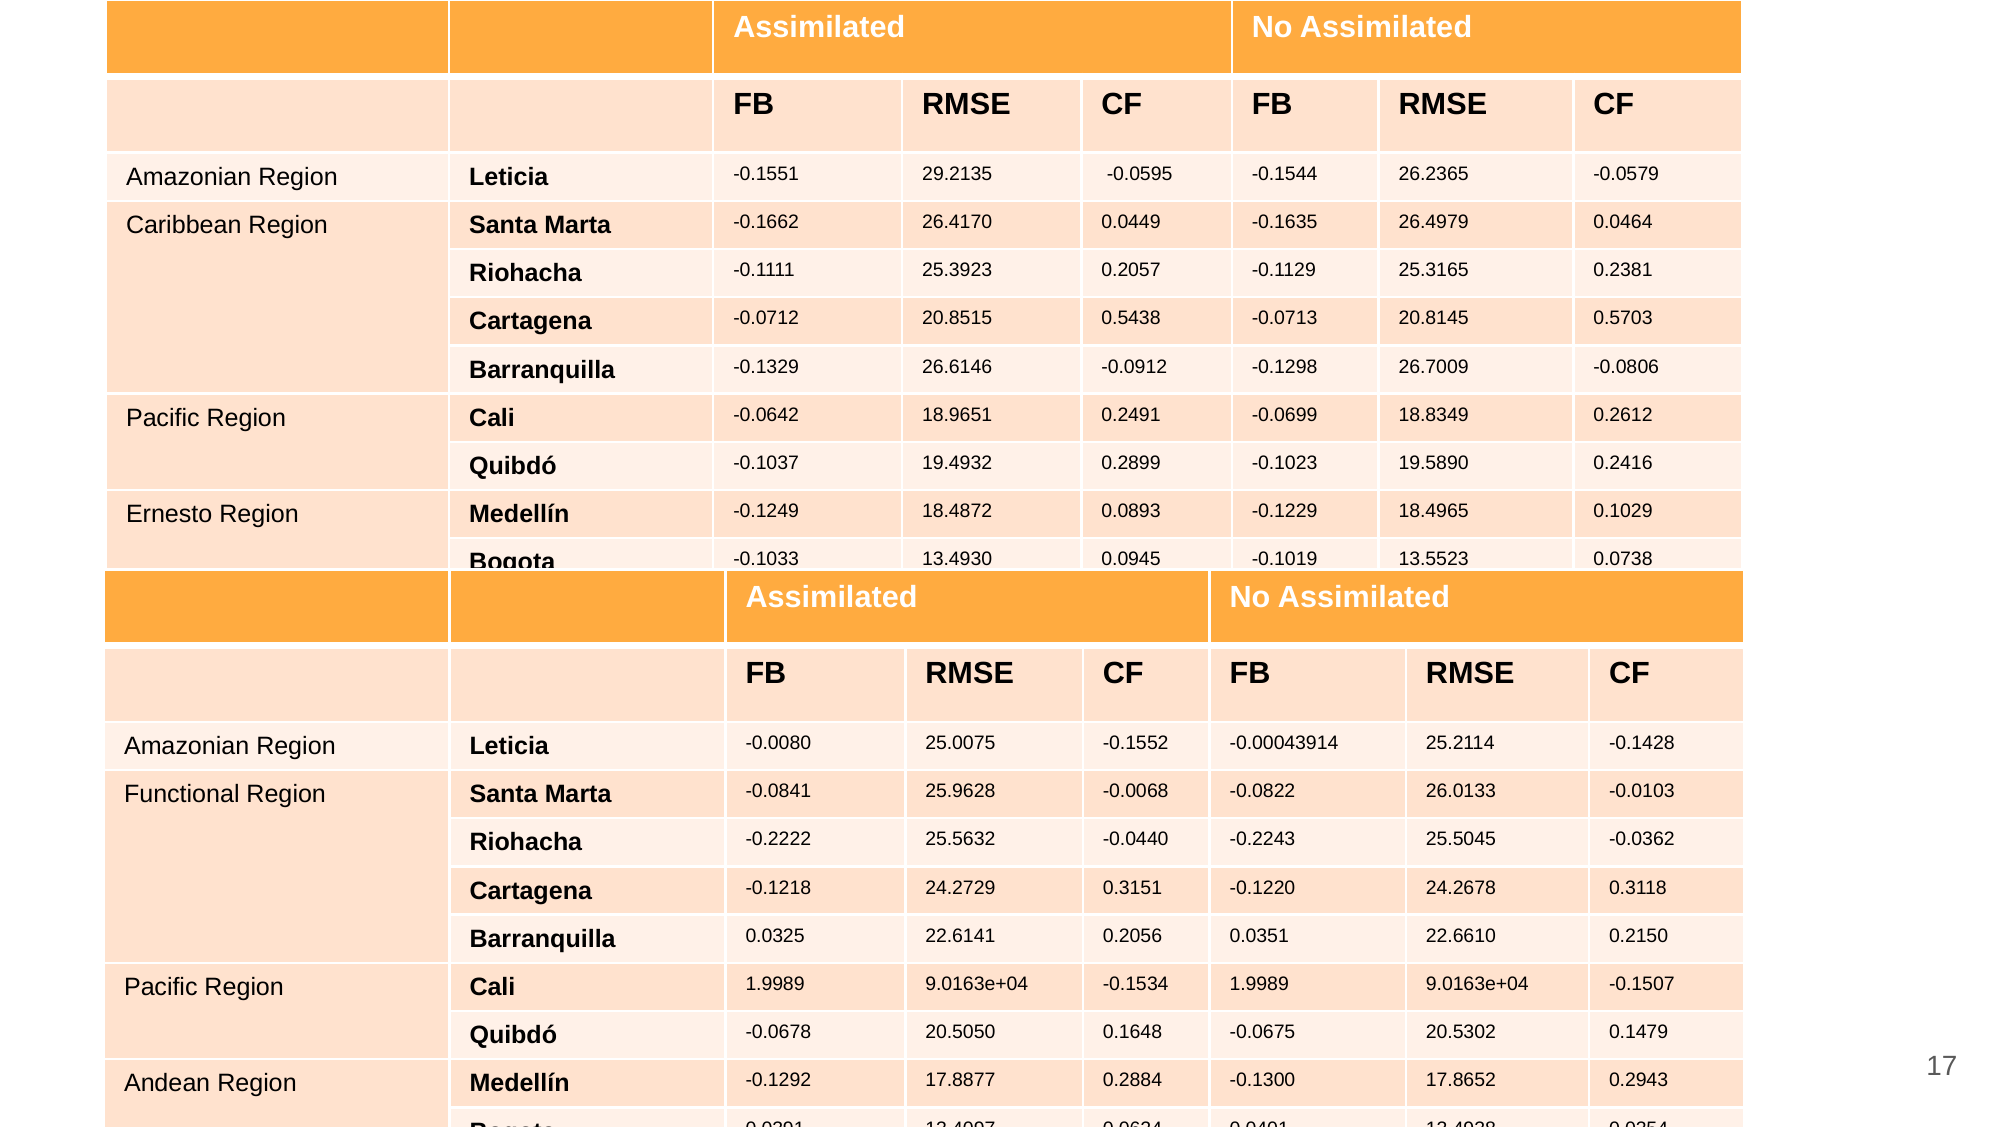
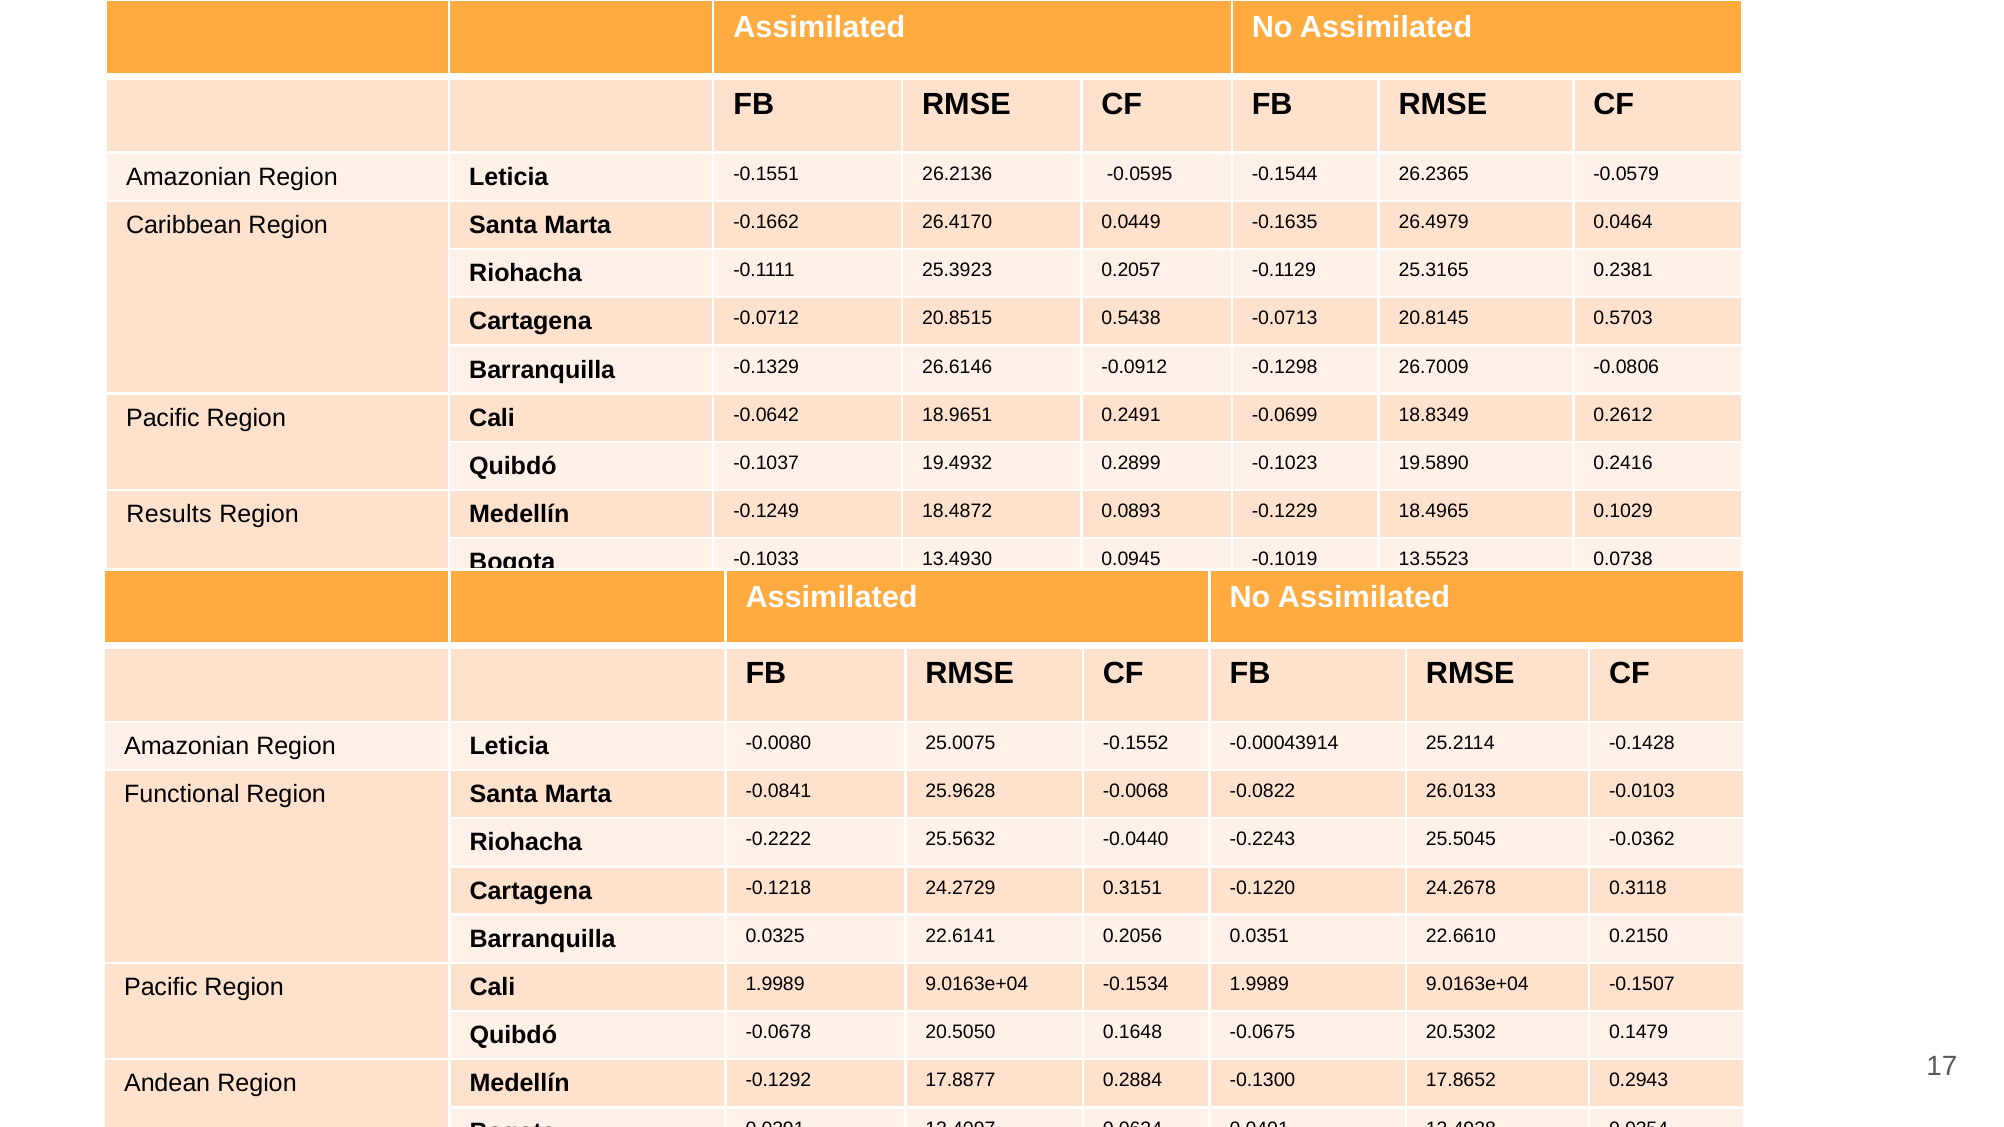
29.2135: 29.2135 -> 26.2136 (957, 174)
Ernesto: Ernesto -> Results (169, 515)
